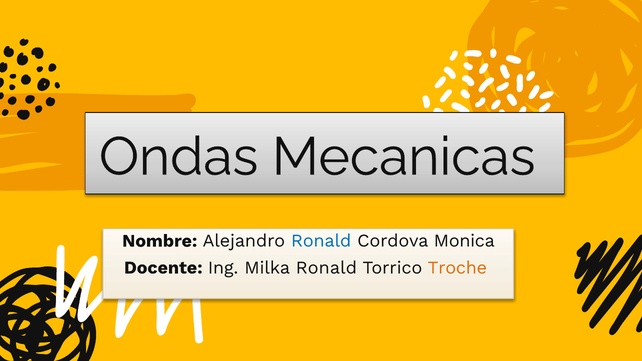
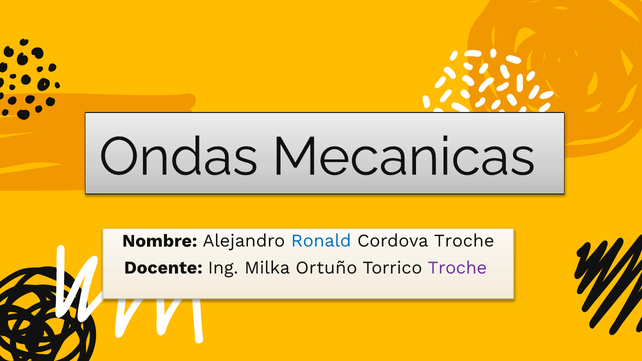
Cordova Monica: Monica -> Troche (464, 241)
Milka Ronald: Ronald -> Ortuño (326, 268)
Troche colour: orange -> purple (457, 268)
